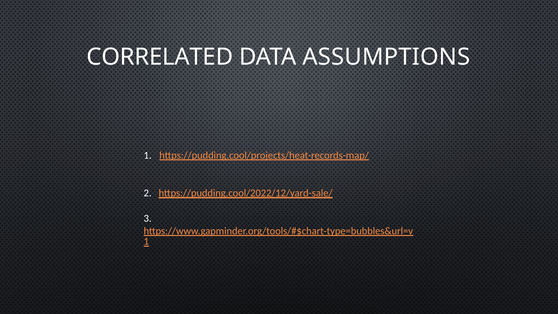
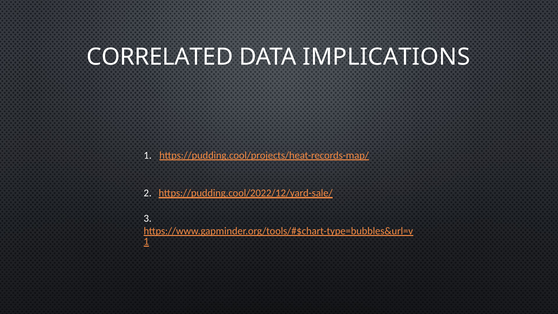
ASSUMPTIONS: ASSUMPTIONS -> IMPLICATIONS (386, 57)
